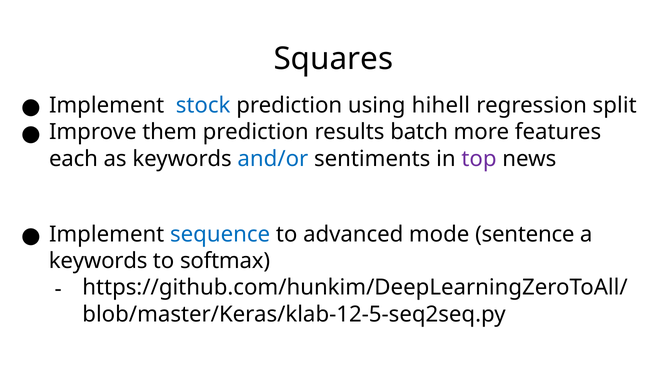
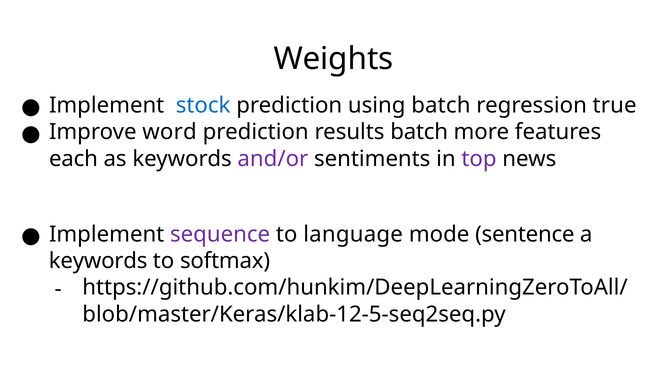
Squares: Squares -> Weights (334, 59)
using hihell: hihell -> batch (441, 105)
split: split -> true (615, 105)
them: them -> word (169, 132)
and/or colour: blue -> purple (273, 159)
sequence colour: blue -> purple (220, 234)
advanced: advanced -> language (353, 234)
